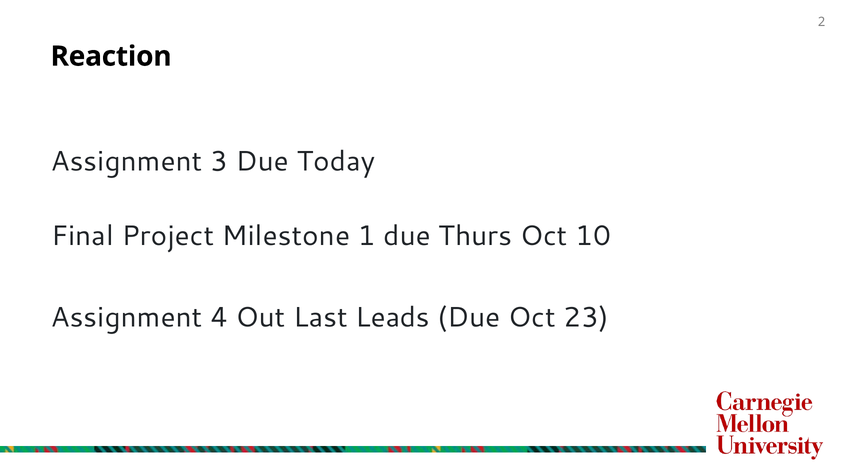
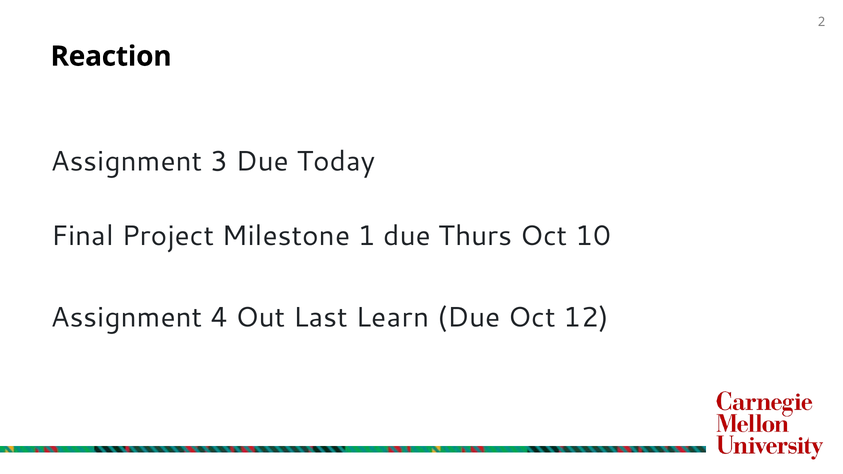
Leads: Leads -> Learn (392, 318)
23: 23 -> 12 (586, 318)
